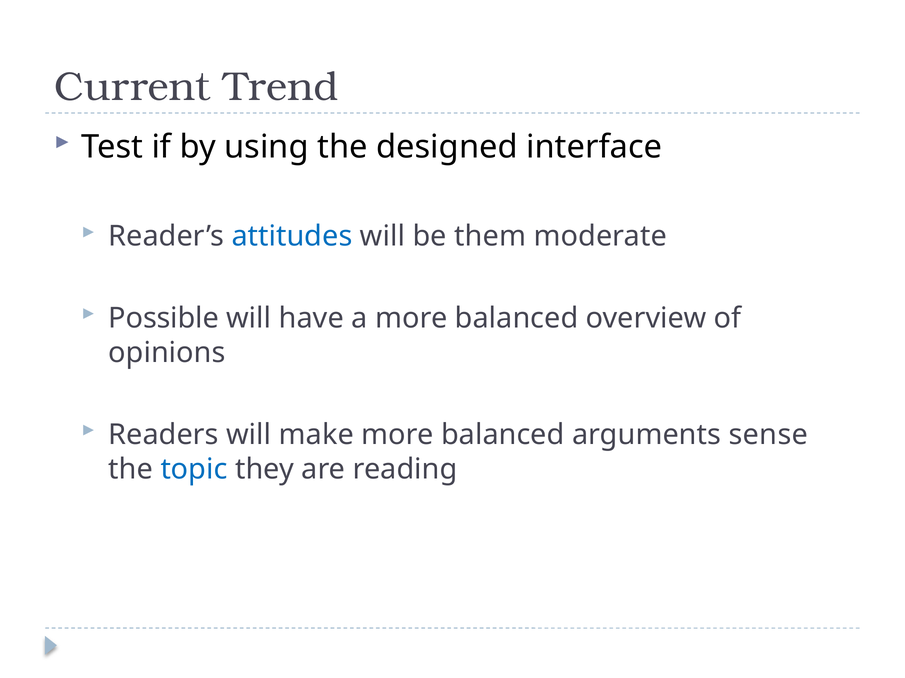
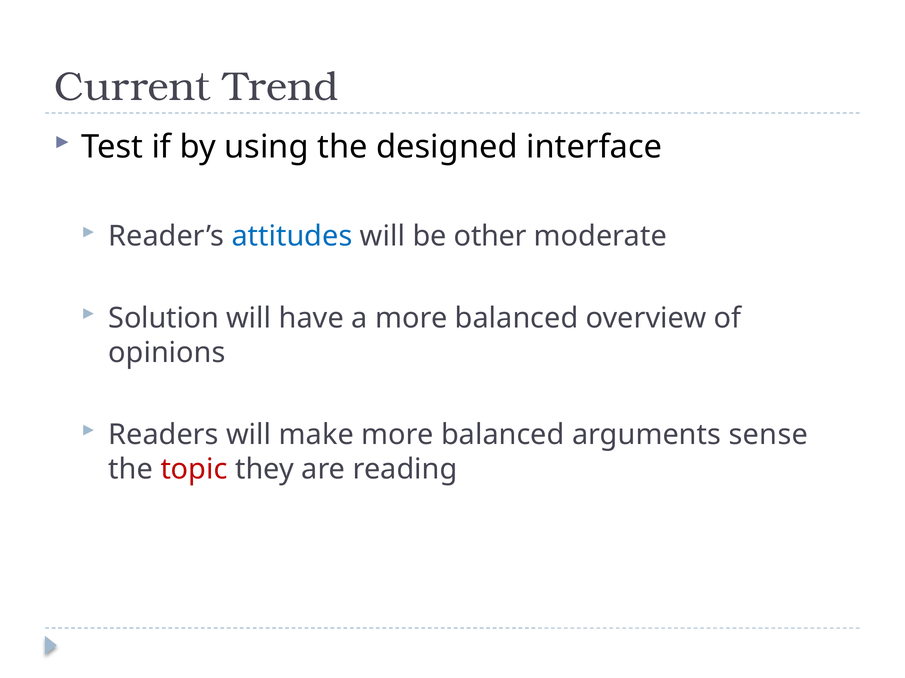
them: them -> other (490, 237)
Possible: Possible -> Solution (164, 319)
topic colour: blue -> red (194, 470)
